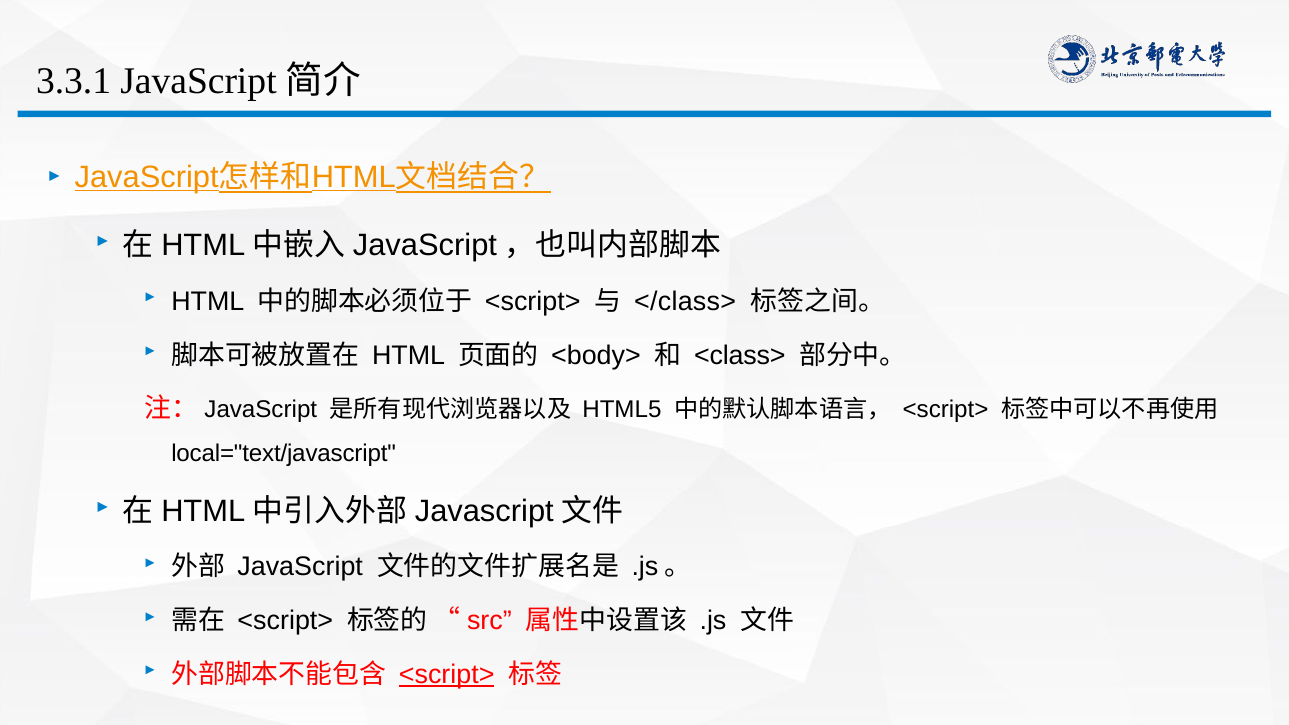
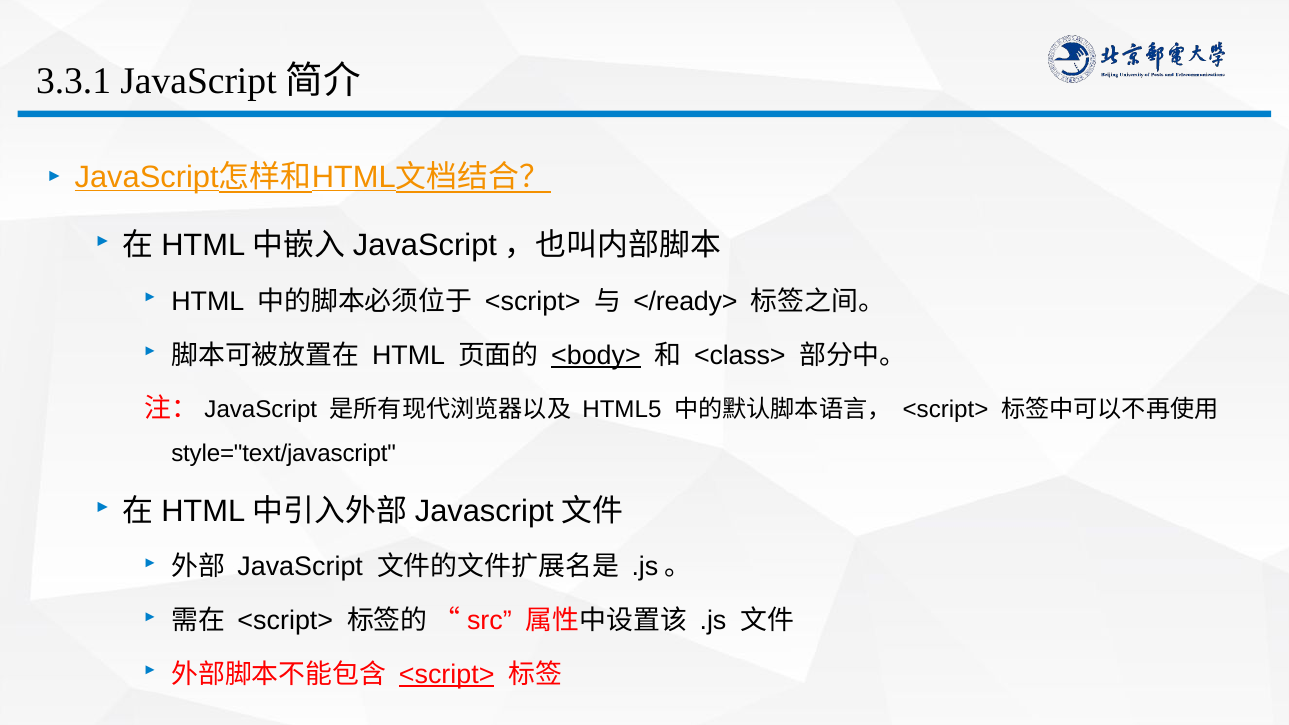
</class>: </class> -> </ready> (685, 302)
<body> underline: none -> present (596, 355)
local="text/javascript: local="text/javascript -> style="text/javascript (284, 454)
